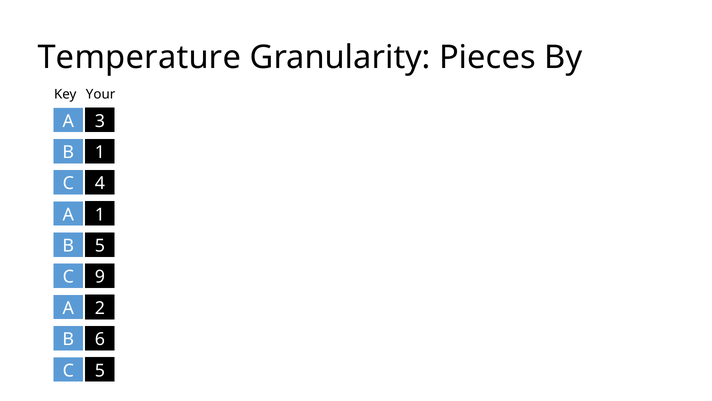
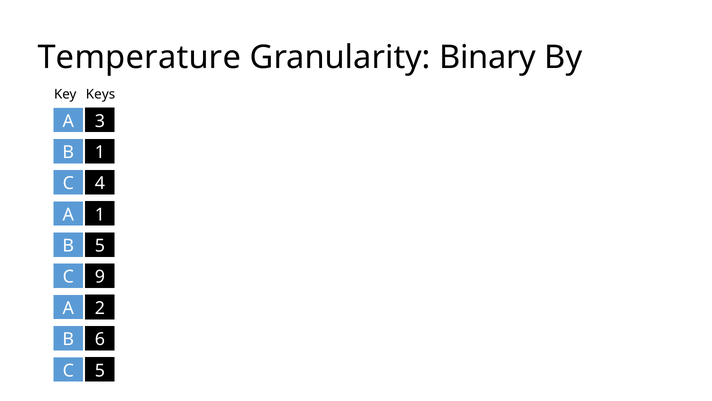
Pieces: Pieces -> Binary (488, 57)
Your: Your -> Keys (101, 94)
